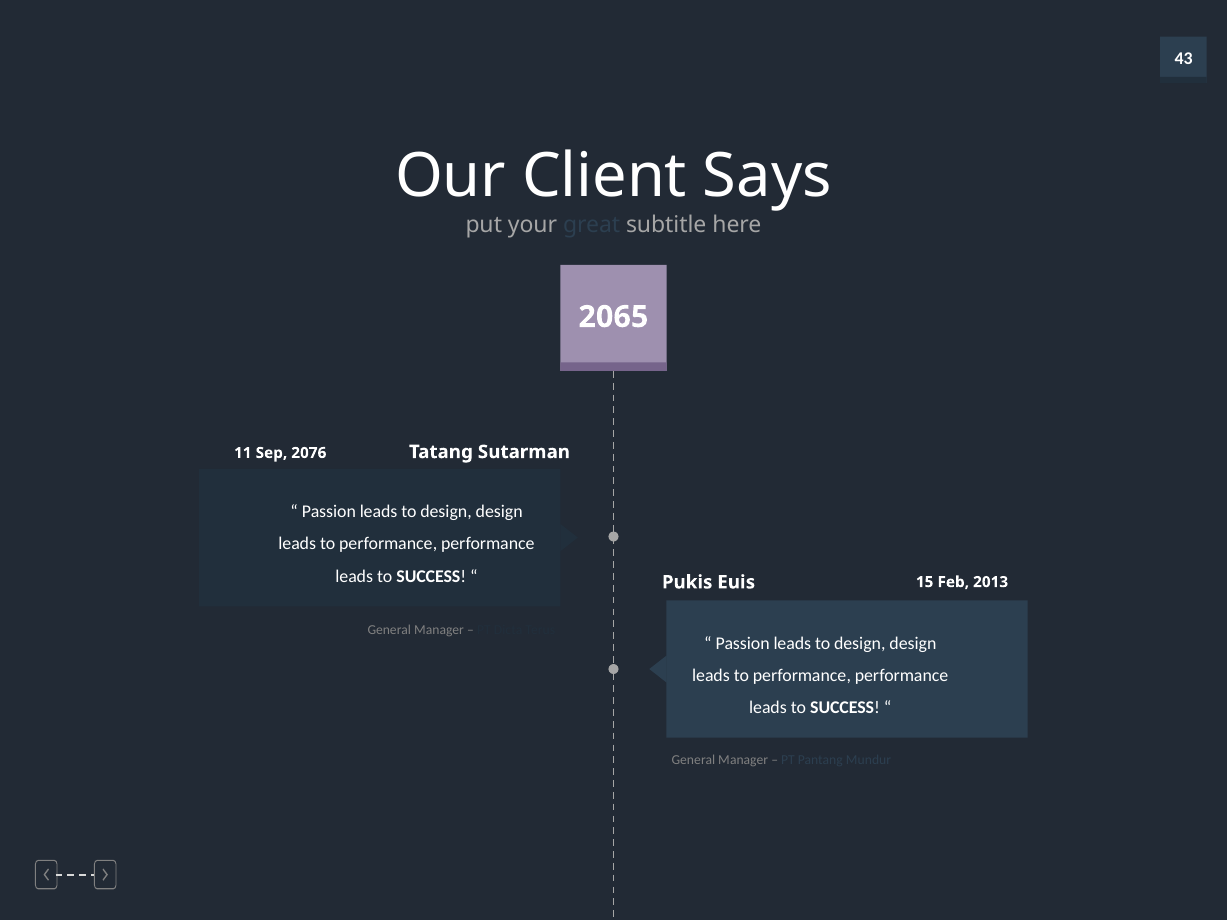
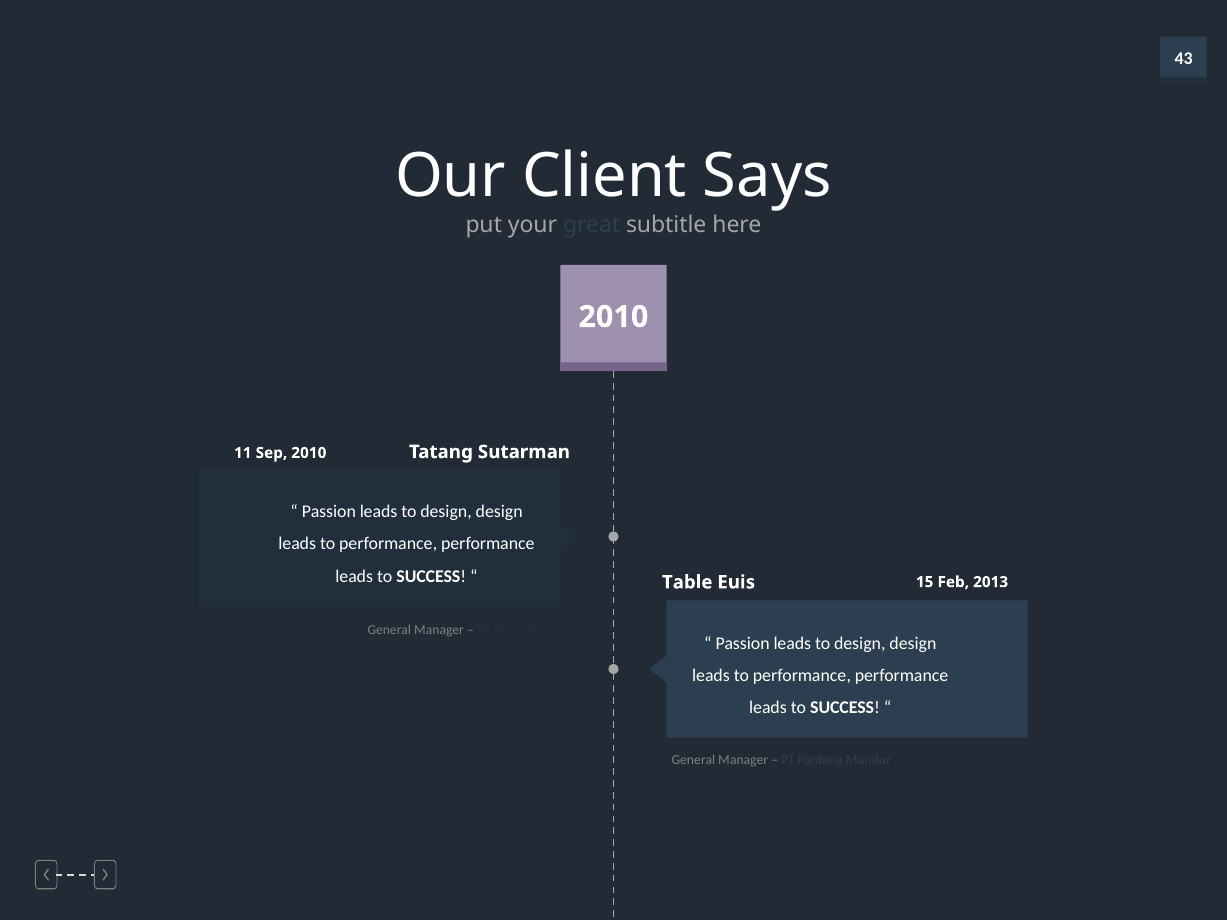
2065: 2065 -> 2010 (613, 317)
Sep 2076: 2076 -> 2010 (309, 453)
Pukis: Pukis -> Table (687, 582)
